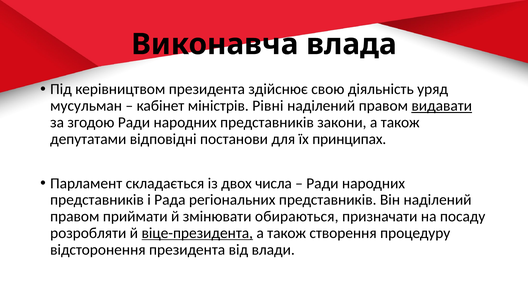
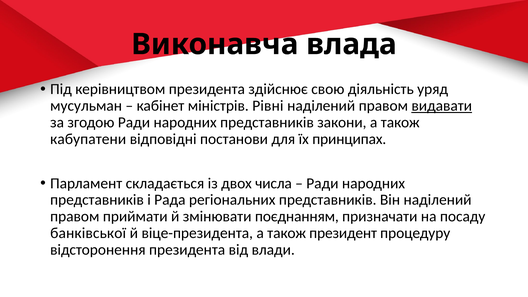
депутатами: депутатами -> кабупатени (88, 139)
обираються: обираються -> поєднанням (297, 216)
розробляти: розробляти -> банківської (88, 233)
віце-президента underline: present -> none (197, 233)
створення: створення -> президент (343, 233)
